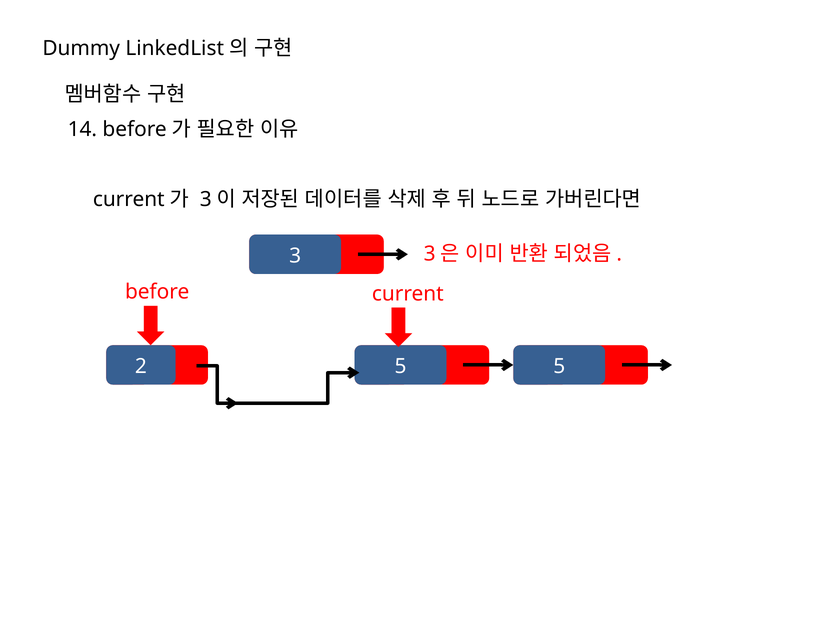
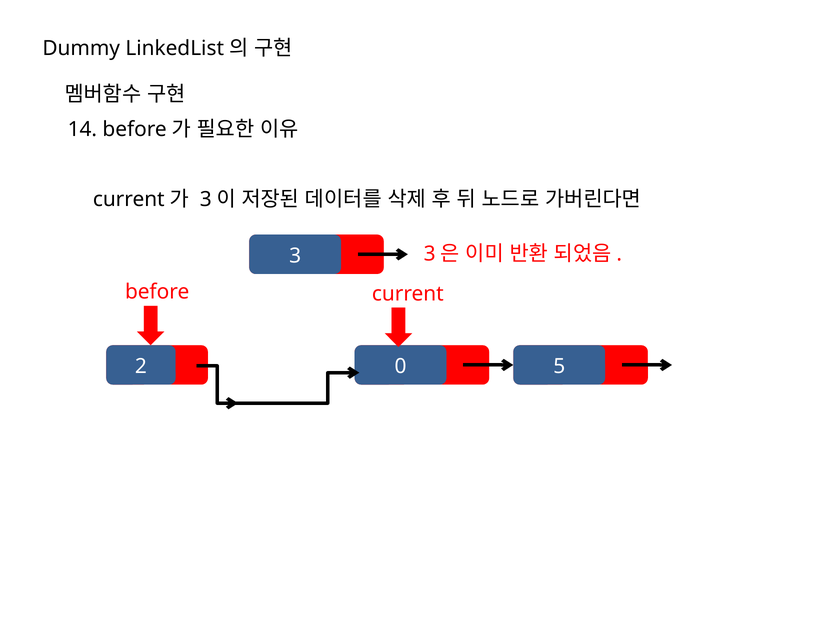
2 5: 5 -> 0 (401, 366)
